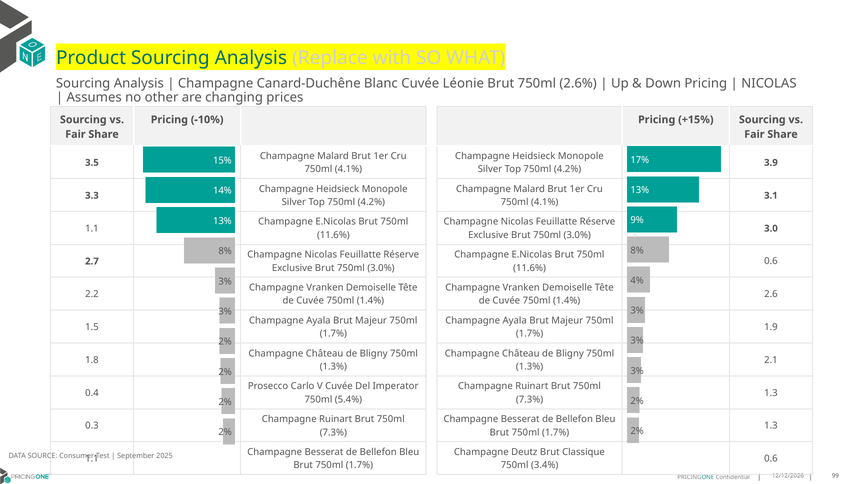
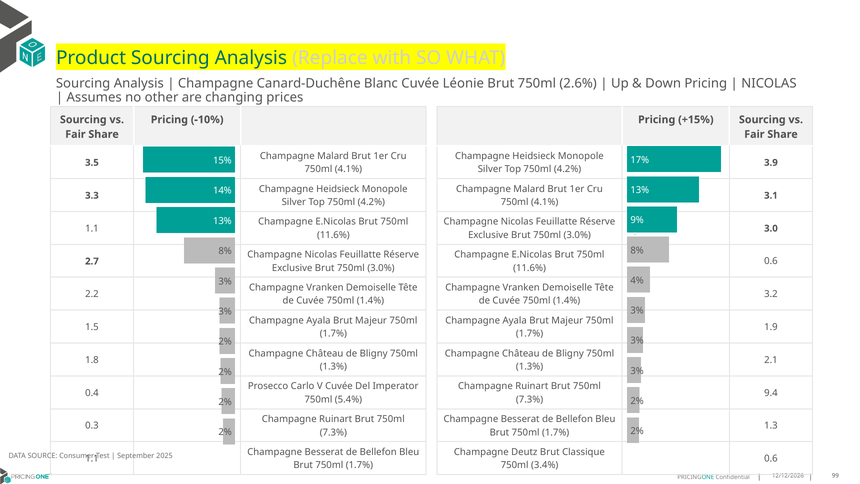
2.6: 2.6 -> 3.2 (771, 294)
1.3: 1.3 -> 9.4 (771, 393)
